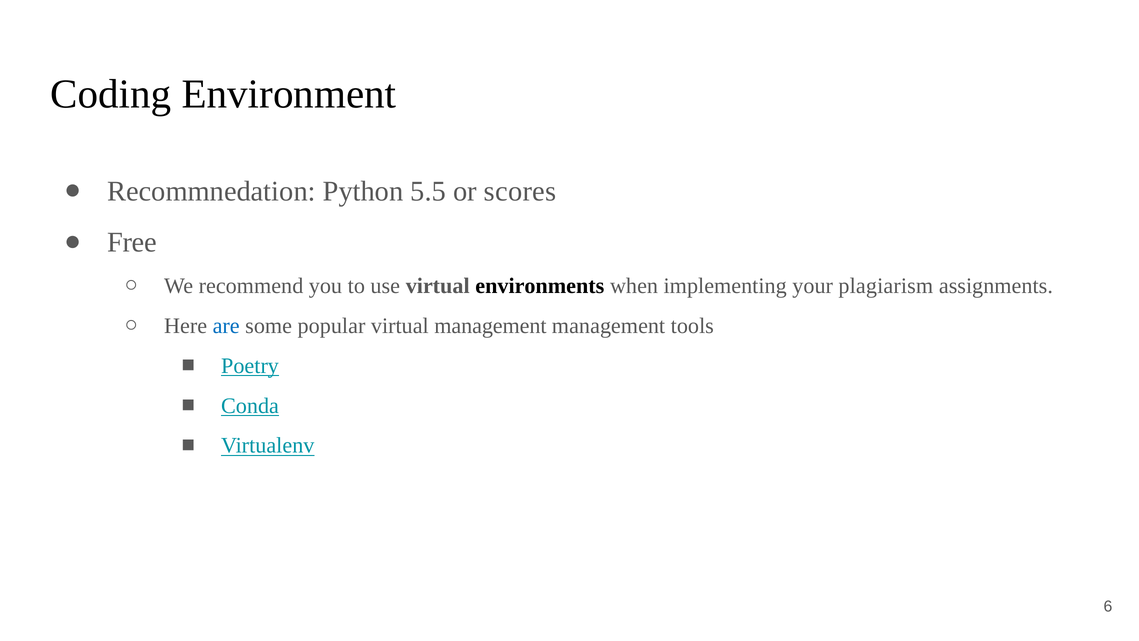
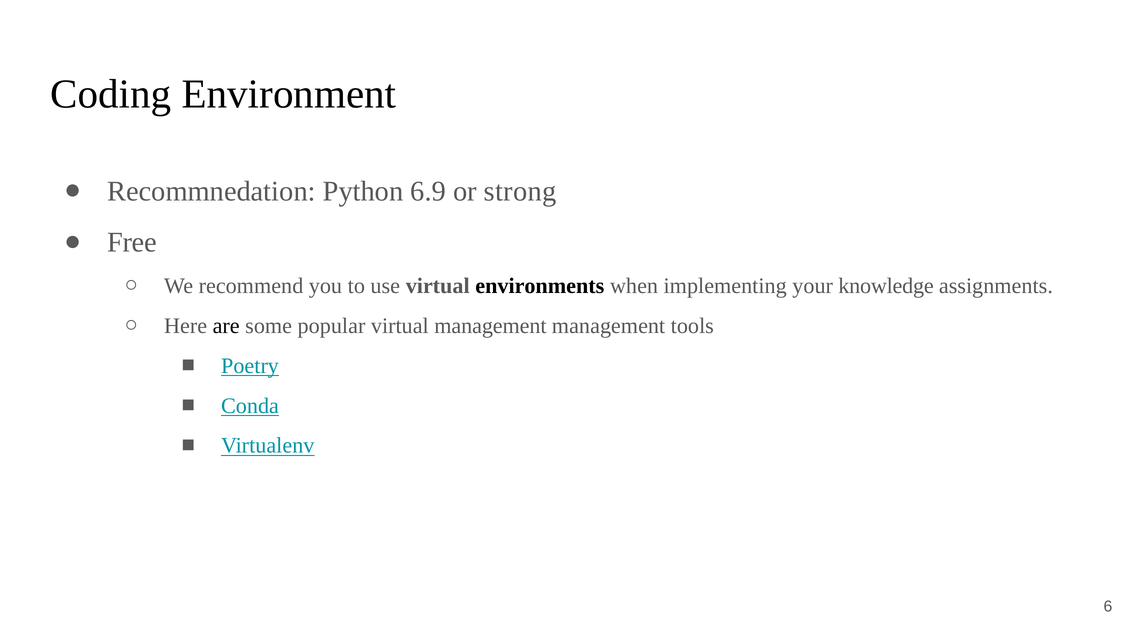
5.5: 5.5 -> 6.9 (428, 191)
scores: scores -> strong (520, 191)
plagiarism: plagiarism -> knowledge (886, 286)
are colour: blue -> black (226, 326)
